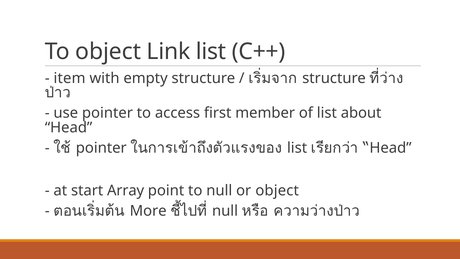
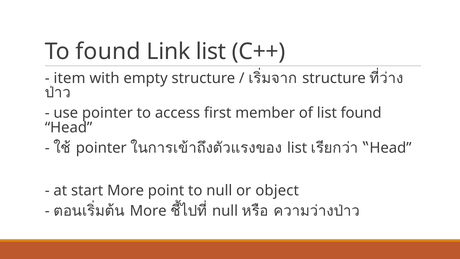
To object: object -> found (108, 52)
list about: about -> found (361, 113)
start Array: Array -> More (126, 190)
